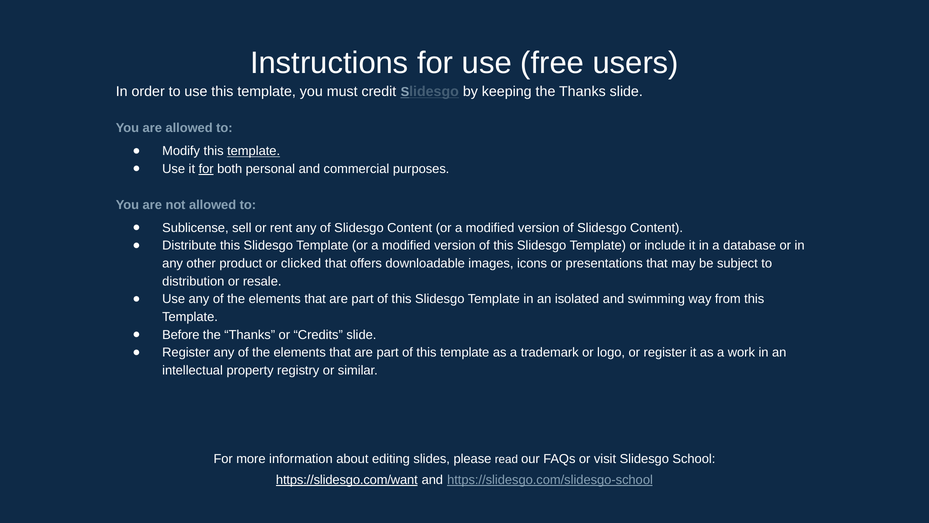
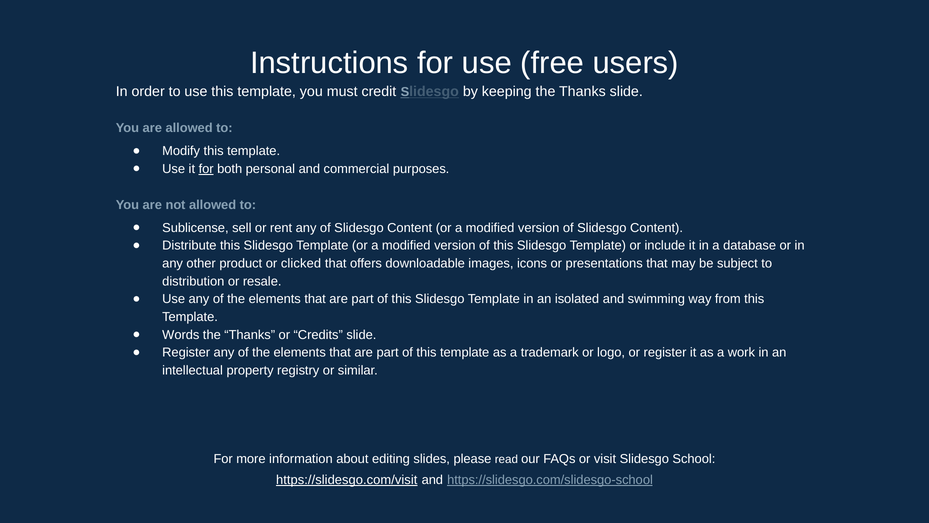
template underline: present -> none (254, 151)
Before: Before -> Words (181, 334)
https://slidesgo.com/want: https://slidesgo.com/want -> https://slidesgo.com/visit (347, 479)
